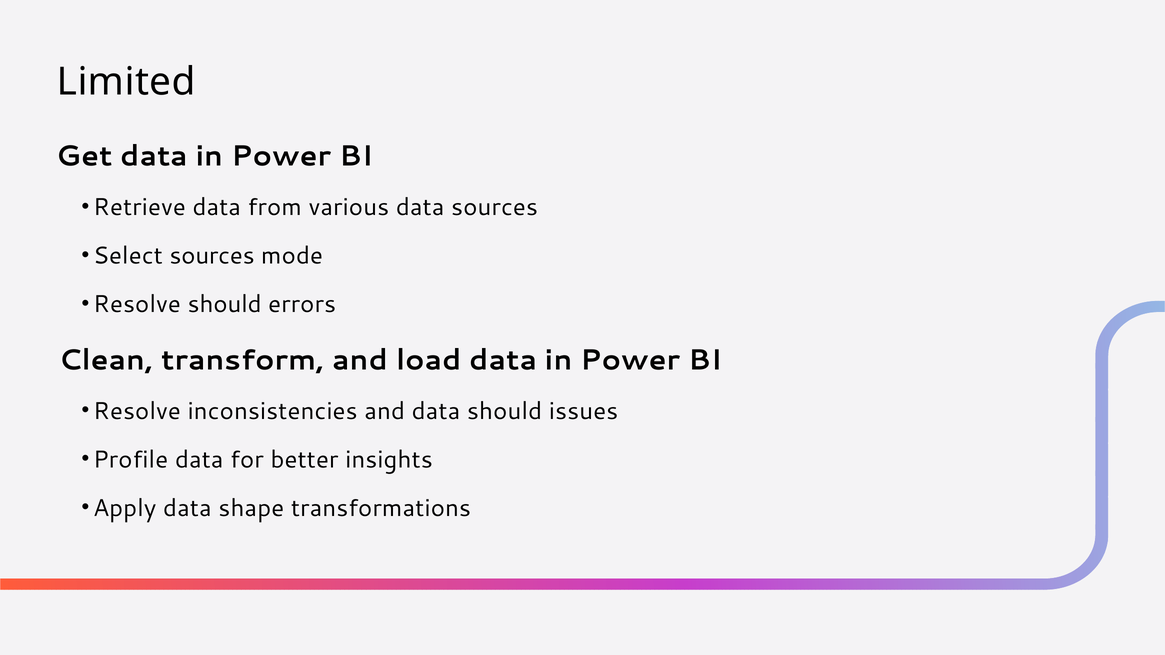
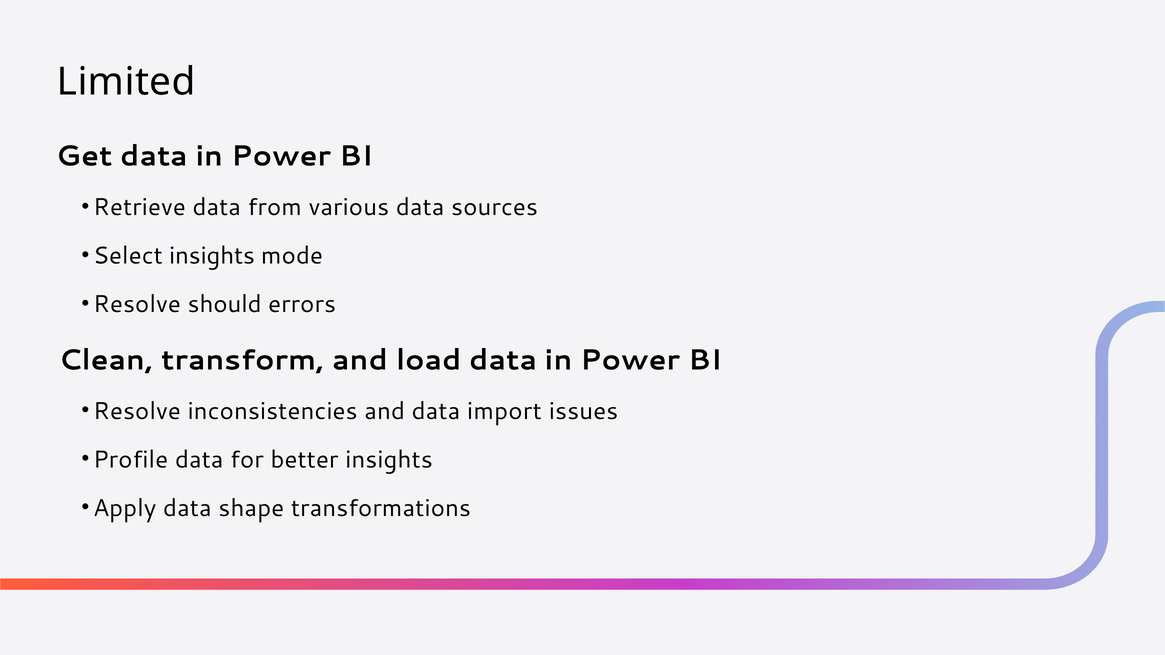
Select sources: sources -> insights (212, 256)
data should: should -> import (504, 411)
